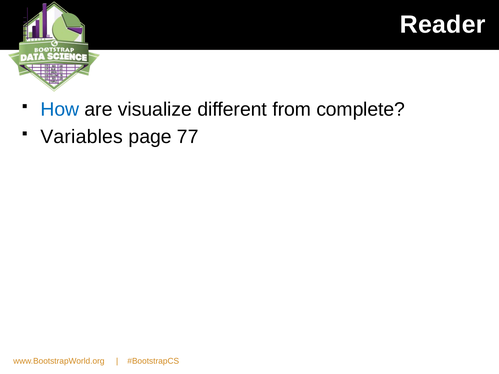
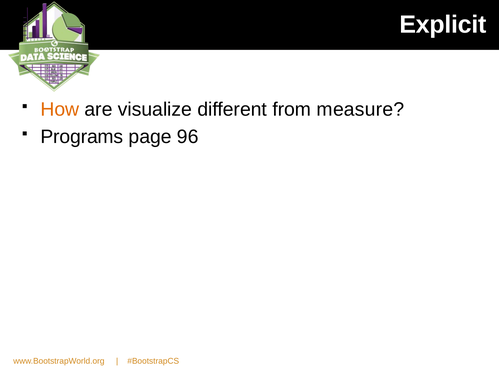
Reader: Reader -> Explicit (443, 25)
How colour: blue -> orange (60, 110)
complete: complete -> measure (360, 110)
Variables: Variables -> Programs (82, 137)
77: 77 -> 96 (188, 137)
